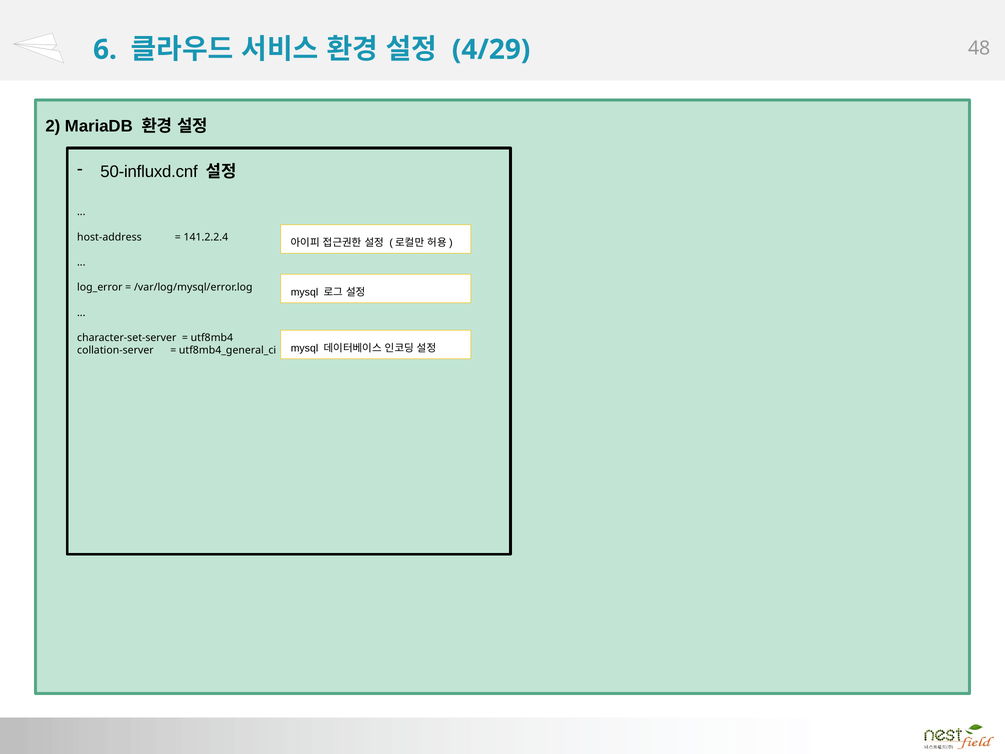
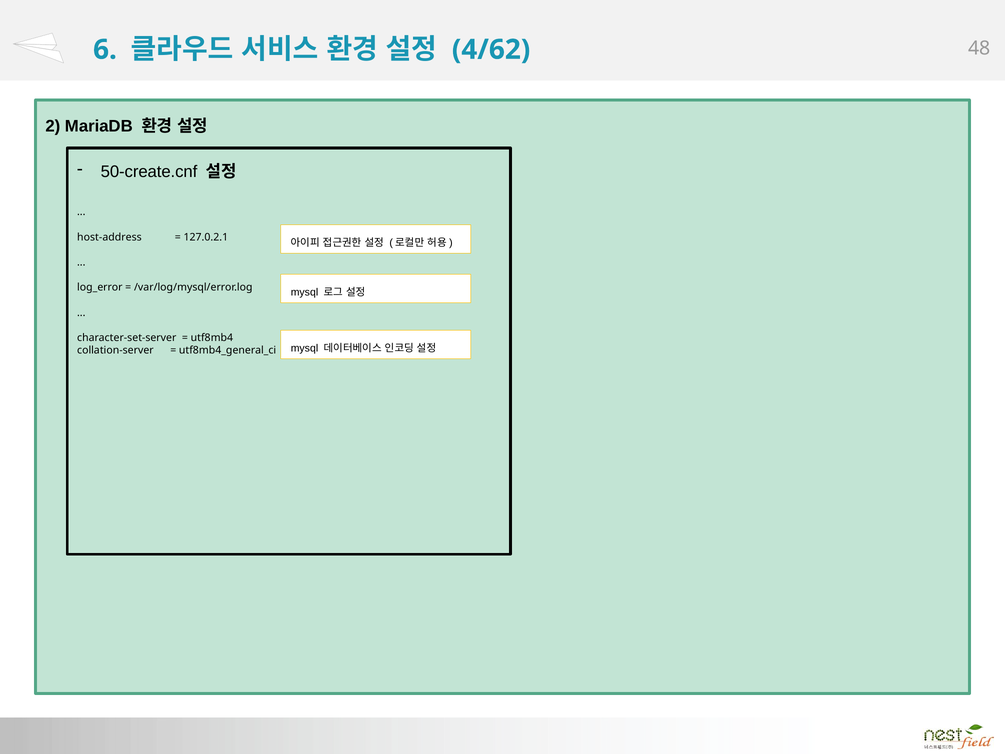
4/29: 4/29 -> 4/62 (491, 50)
50-influxd.cnf: 50-influxd.cnf -> 50-create.cnf (149, 172)
141.2.2.4: 141.2.2.4 -> 127.0.2.1 (206, 237)
